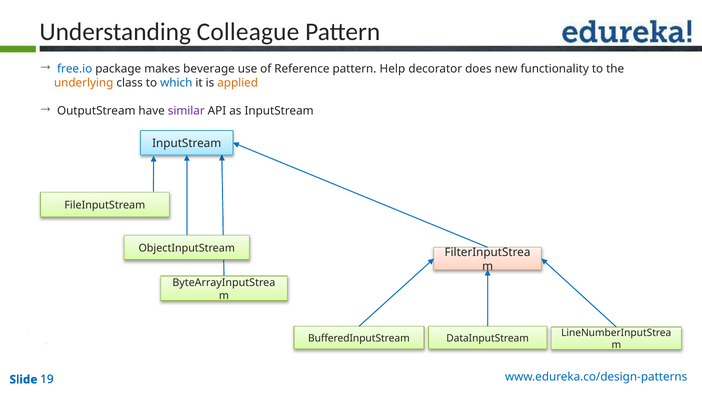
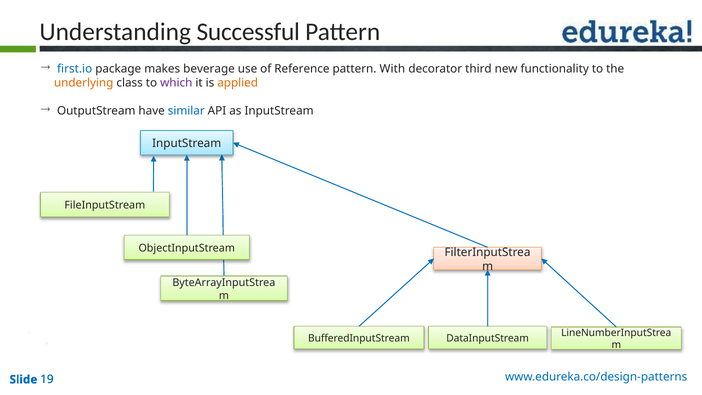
Colleague: Colleague -> Successful (248, 32)
free.io: free.io -> first.io (75, 69)
Help: Help -> With (392, 69)
does: does -> third (478, 69)
which colour: blue -> purple (176, 83)
similar colour: purple -> blue (186, 111)
